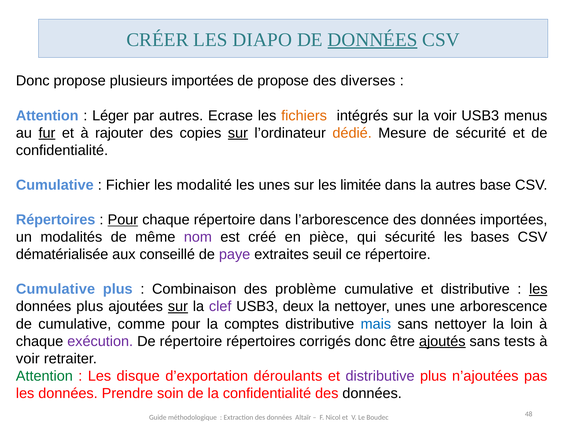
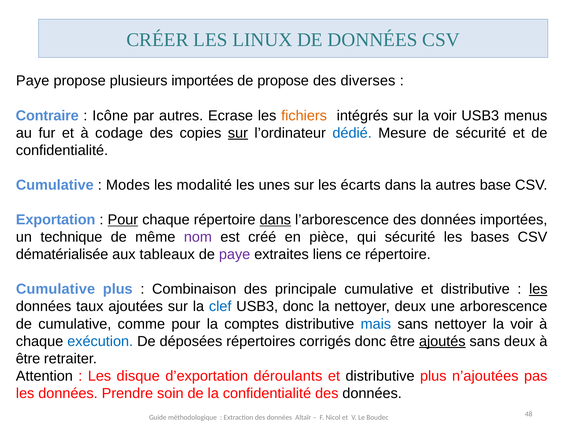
DIAPO: DIAPO -> LINUX (262, 40)
DONNÉES underline: present -> none (373, 40)
Donc: Donc -> Paye (33, 81)
Attention: Attention -> Contraire (47, 115)
Léger: Léger -> Icône (110, 115)
fur underline: present -> none (47, 133)
rajouter: rajouter -> codage (119, 133)
dédié colour: orange -> blue (352, 133)
Fichier: Fichier -> Modes (128, 185)
limitée: limitée -> écarts (361, 185)
Répertoires: Répertoires -> Exportation (56, 219)
dans underline: none -> present (275, 219)
modalités: modalités -> technique (71, 237)
conseillé: conseillé -> tableaux (167, 254)
seuil: seuil -> liens (327, 254)
problème: problème -> principale (306, 289)
données plus: plus -> taux (90, 306)
sur underline: present -> none (178, 306)
clef colour: purple -> blue (220, 306)
USB3 deux: deux -> donc (298, 306)
nettoyer unes: unes -> deux (410, 306)
nettoyer la loin: loin -> voir (522, 324)
exécution colour: purple -> blue (100, 341)
De répertoire: répertoire -> déposées (191, 341)
sans tests: tests -> deux (520, 341)
voir: voir -> être (28, 358)
Attention colour: green -> black (44, 376)
distributive colour: purple -> black (380, 376)
